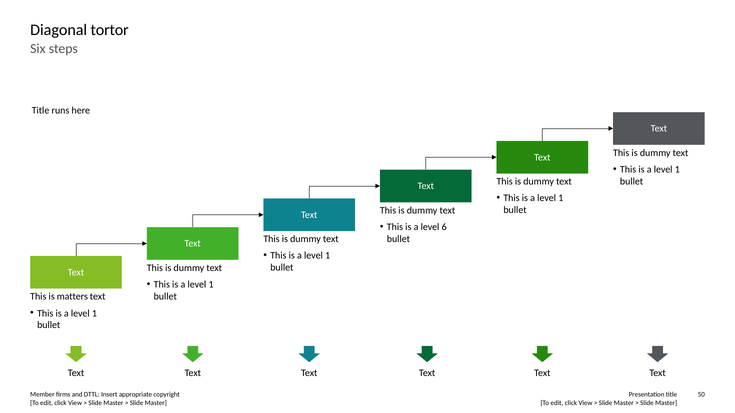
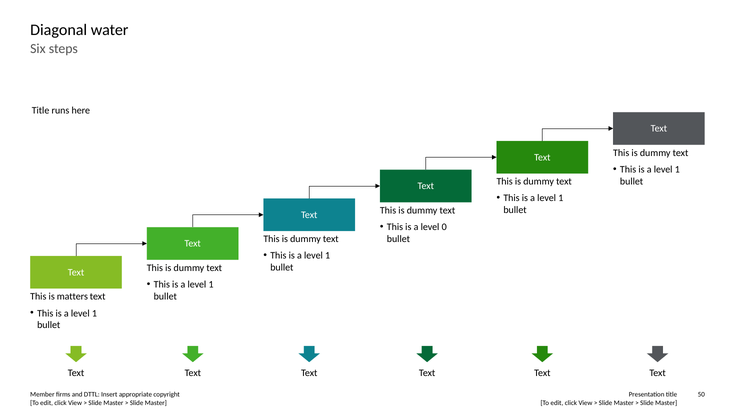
tortor: tortor -> water (110, 30)
6: 6 -> 0 (444, 227)
